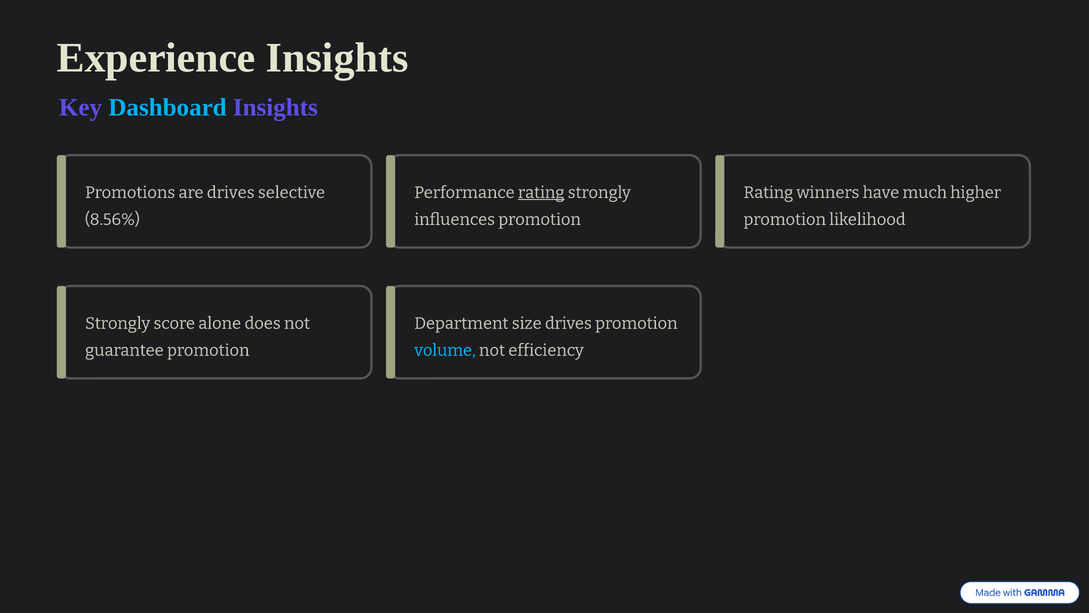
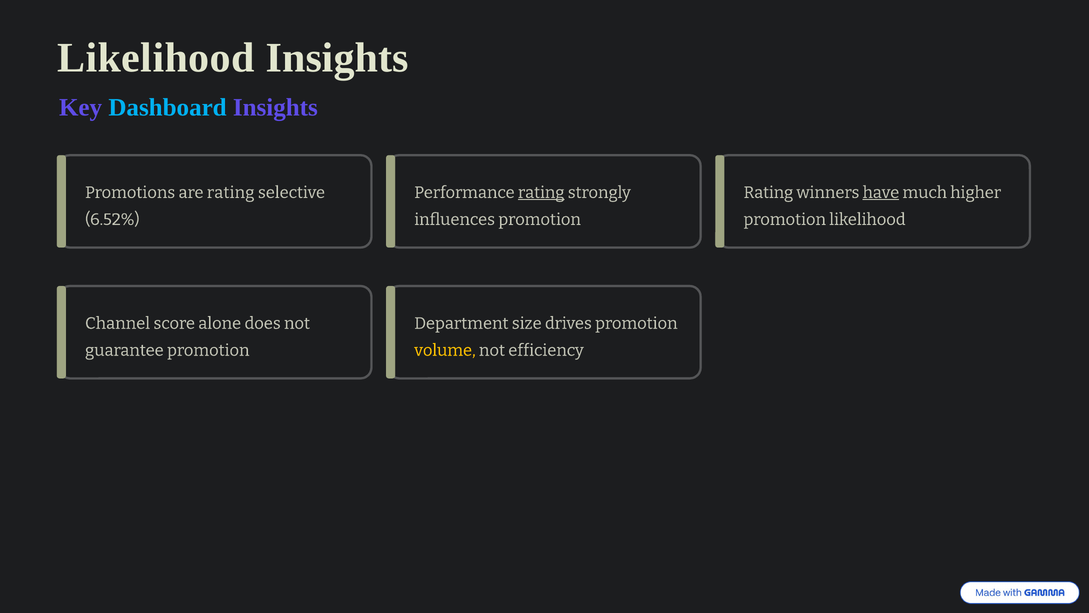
Experience: Experience -> Likelihood (156, 58)
are drives: drives -> rating (231, 192)
have underline: none -> present (881, 192)
8.56%: 8.56% -> 6.52% (112, 219)
Strongly: Strongly -> Channel (118, 323)
volume colour: light blue -> yellow (445, 350)
